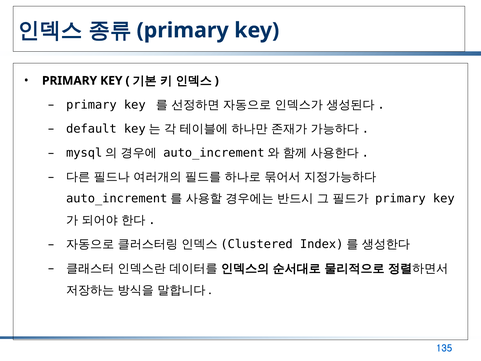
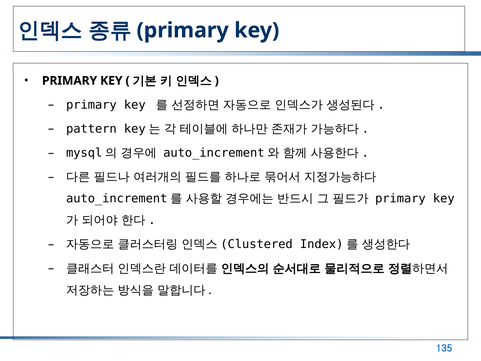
default: default -> pattern (91, 129)
